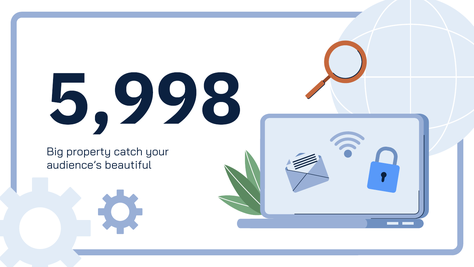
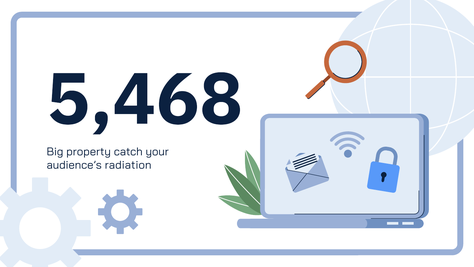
5,998: 5,998 -> 5,468 (145, 100)
beautiful: beautiful -> radiation (128, 165)
